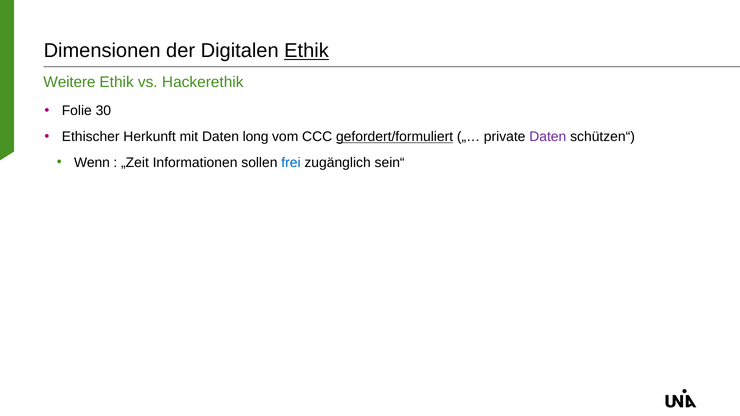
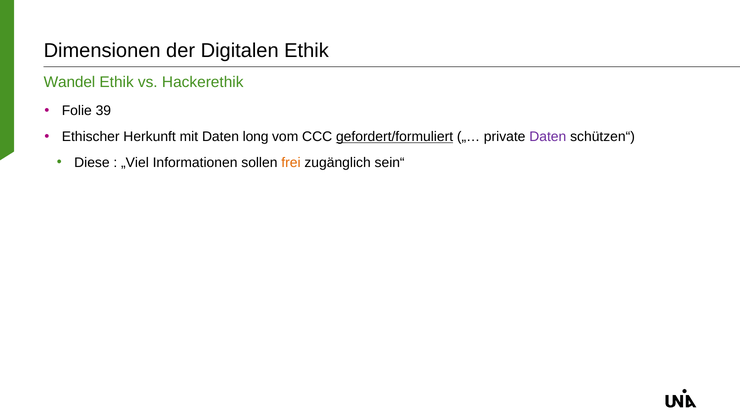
Ethik underline: present -> none (307, 51)
Weitere: Weitere -> Wandel (69, 82)
30: 30 -> 39 (103, 111)
Wenn: Wenn -> Diese (92, 163)
„Zeit: „Zeit -> „Viel (135, 163)
frei colour: blue -> orange (291, 163)
